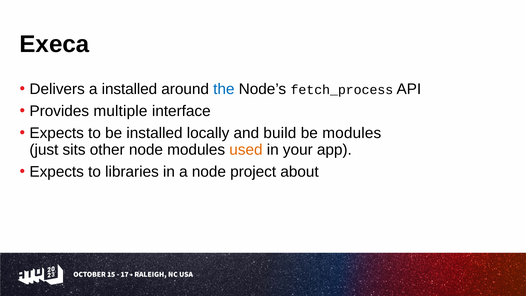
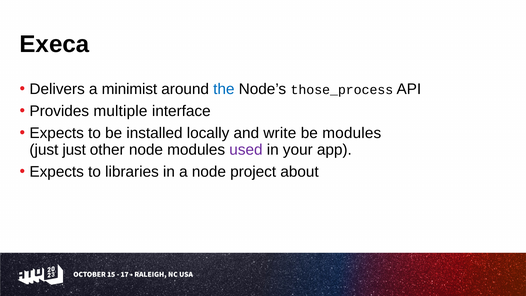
a installed: installed -> minimist (129, 89)
fetch_process: fetch_process -> those_process (342, 90)
build: build -> write (280, 133)
just sits: sits -> just (74, 150)
used colour: orange -> purple (246, 150)
